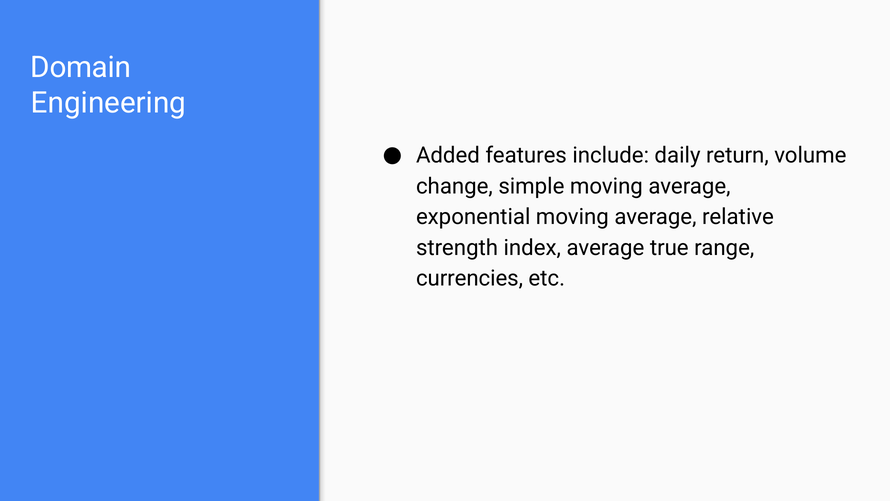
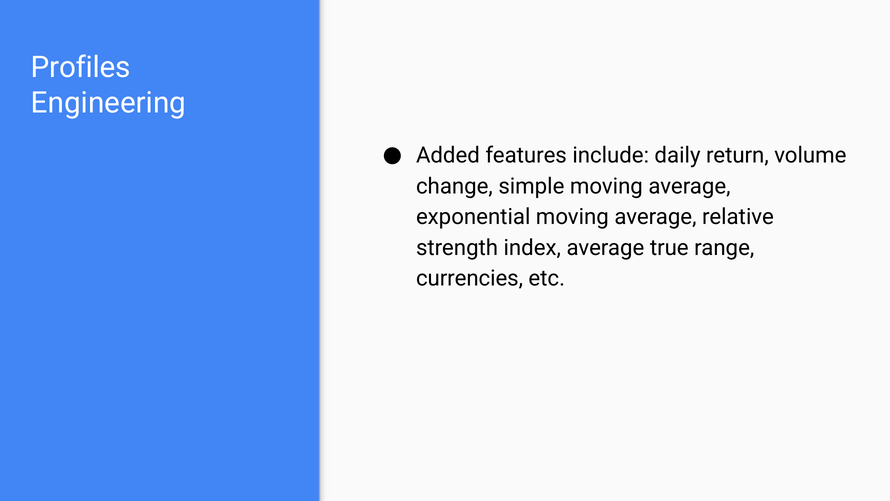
Domain: Domain -> Profiles (81, 67)
